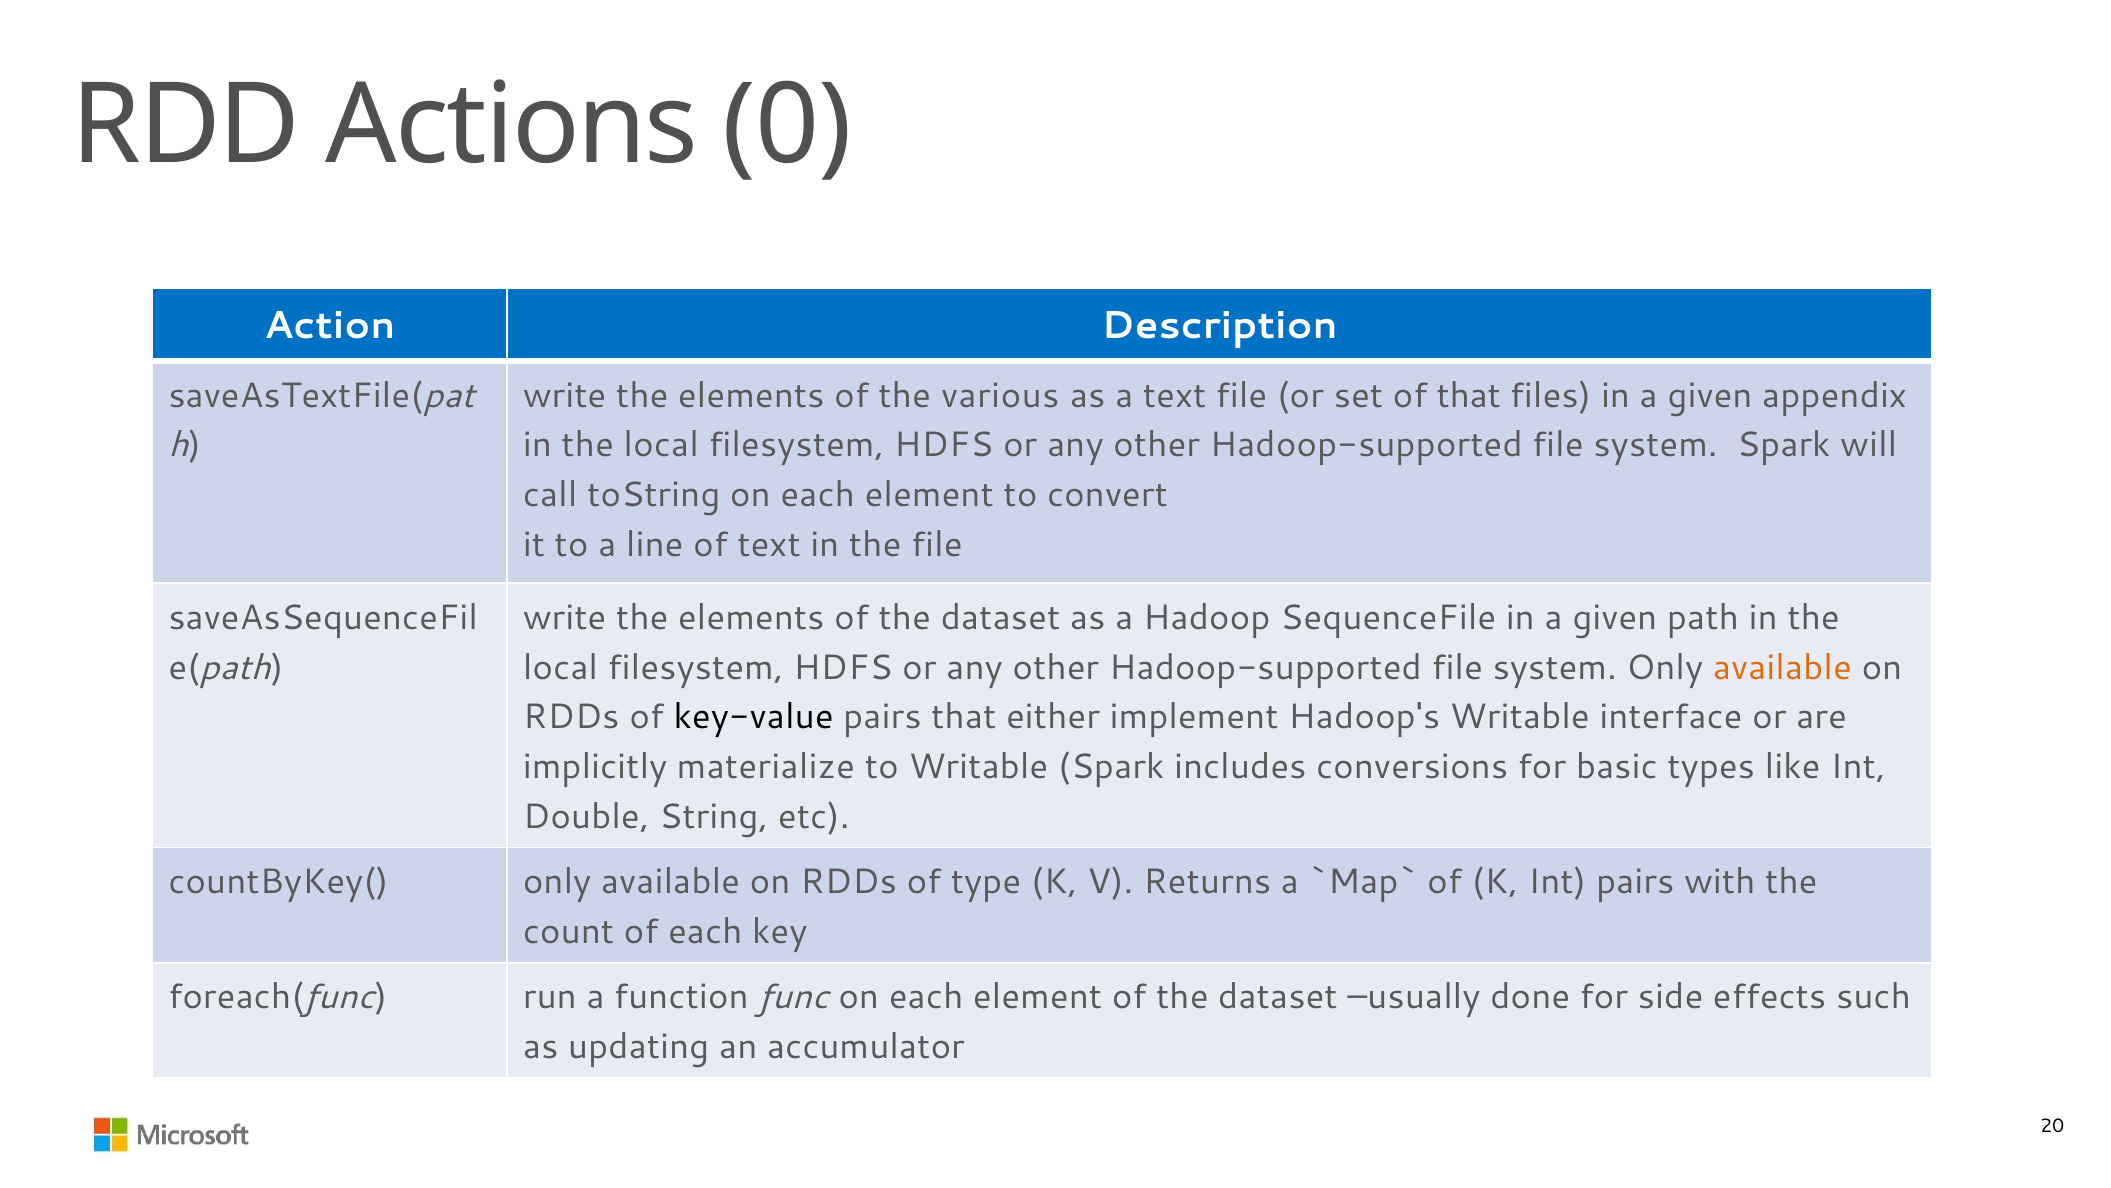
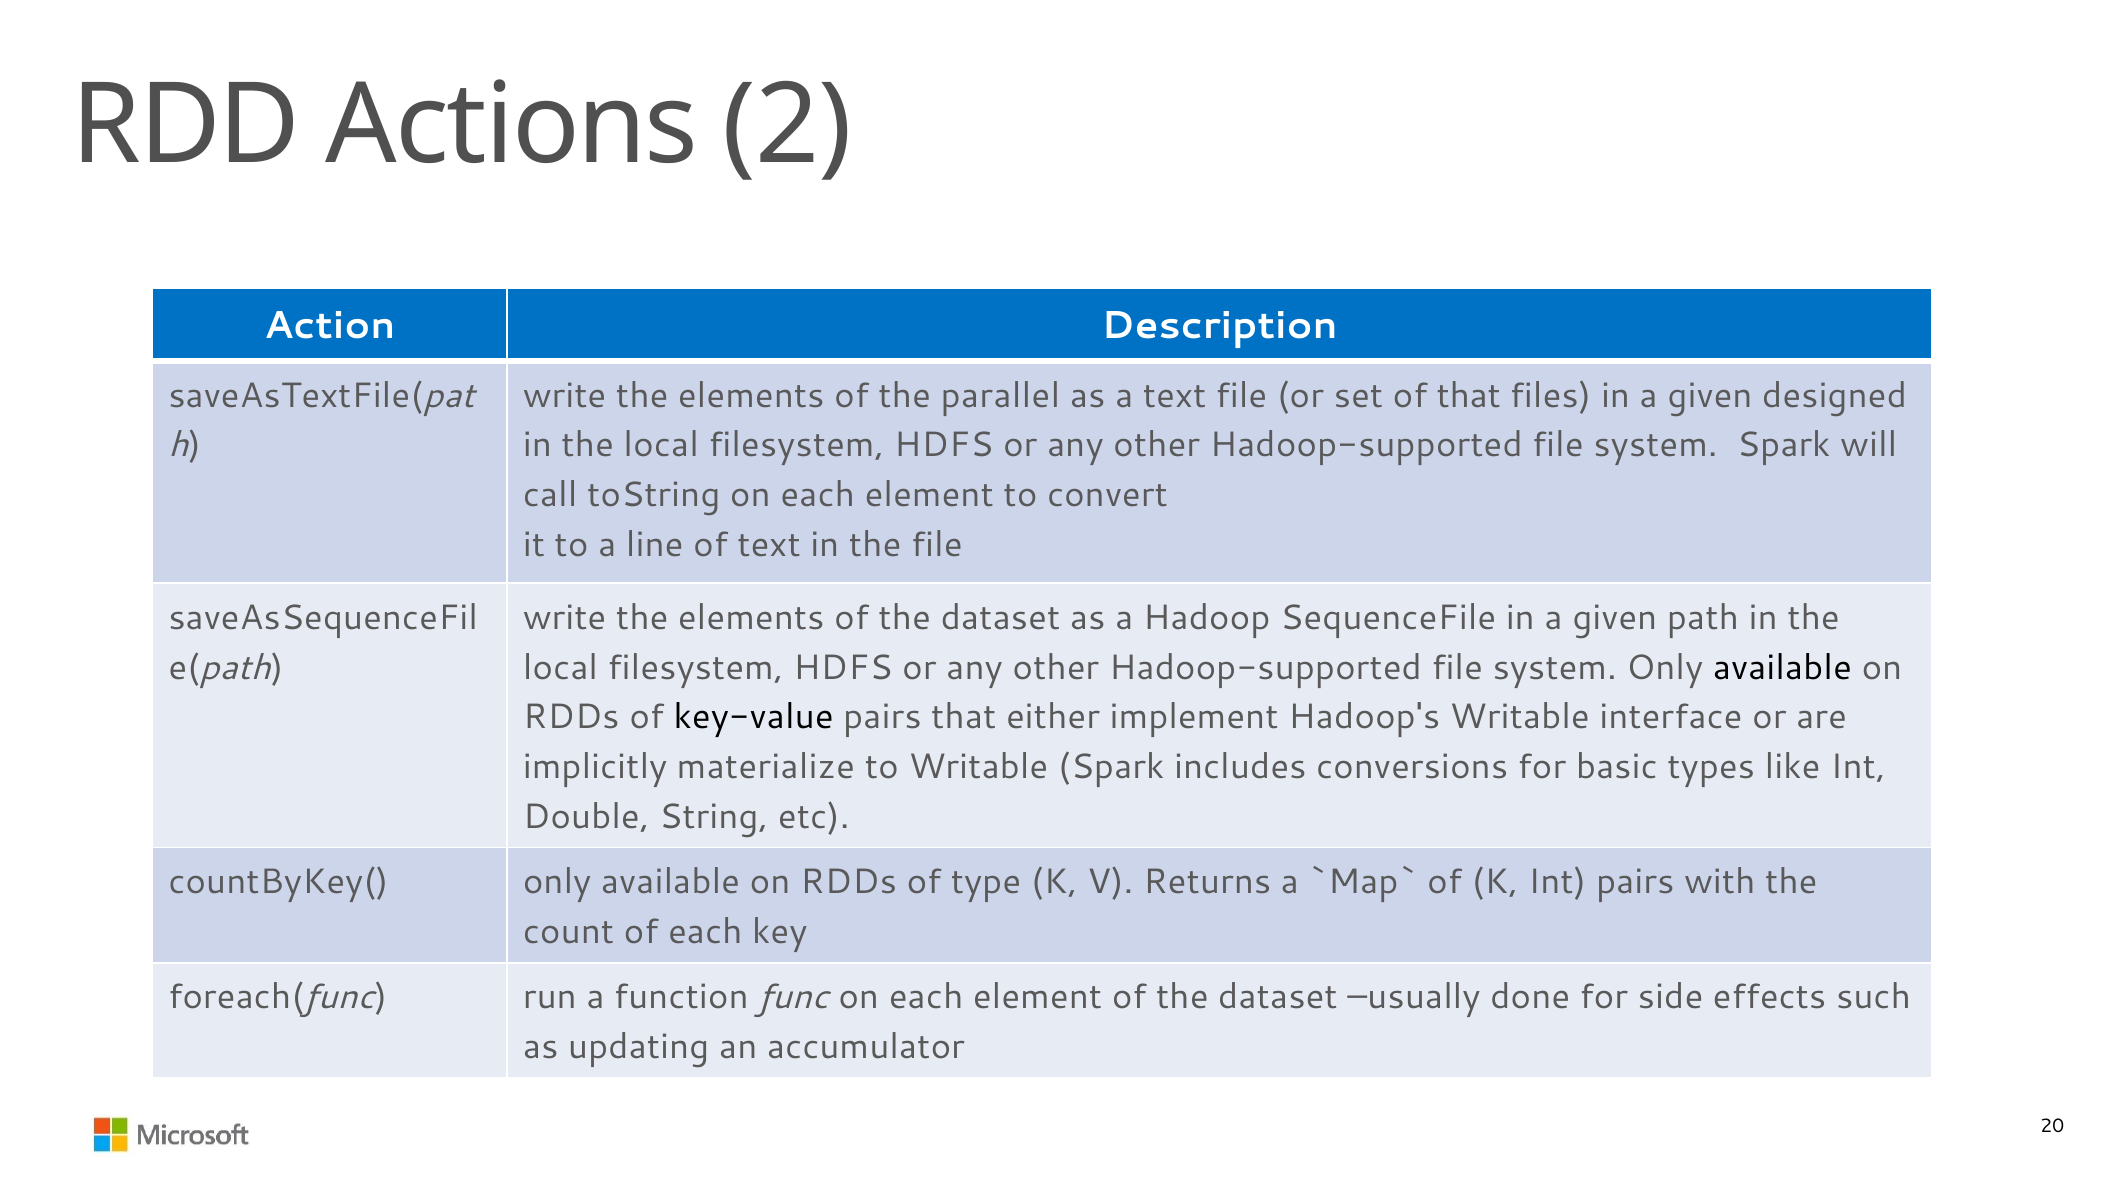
0: 0 -> 2 (787, 125)
various: various -> parallel (1000, 396)
appendix: appendix -> designed (1834, 396)
available colour: orange -> black (1782, 667)
